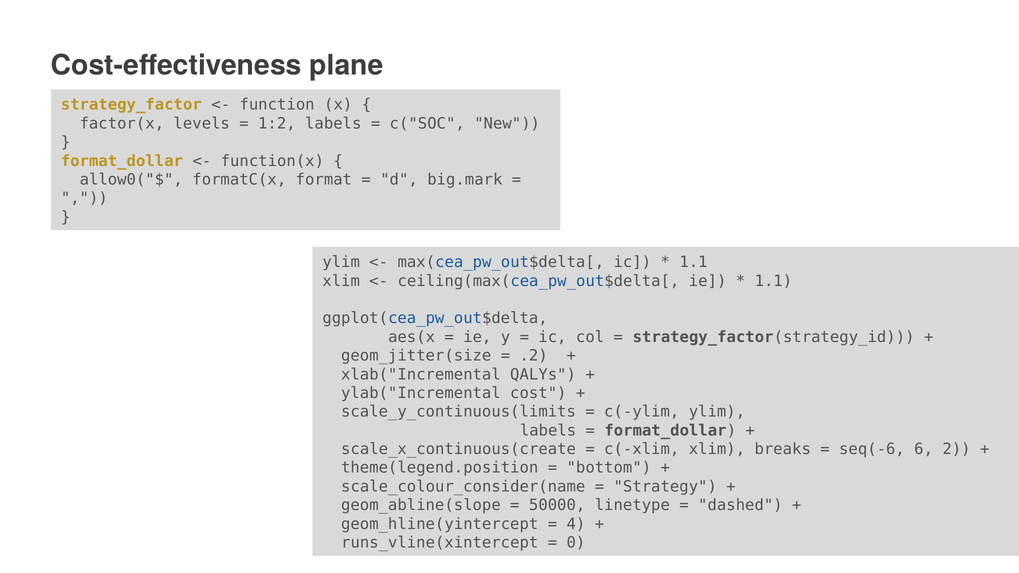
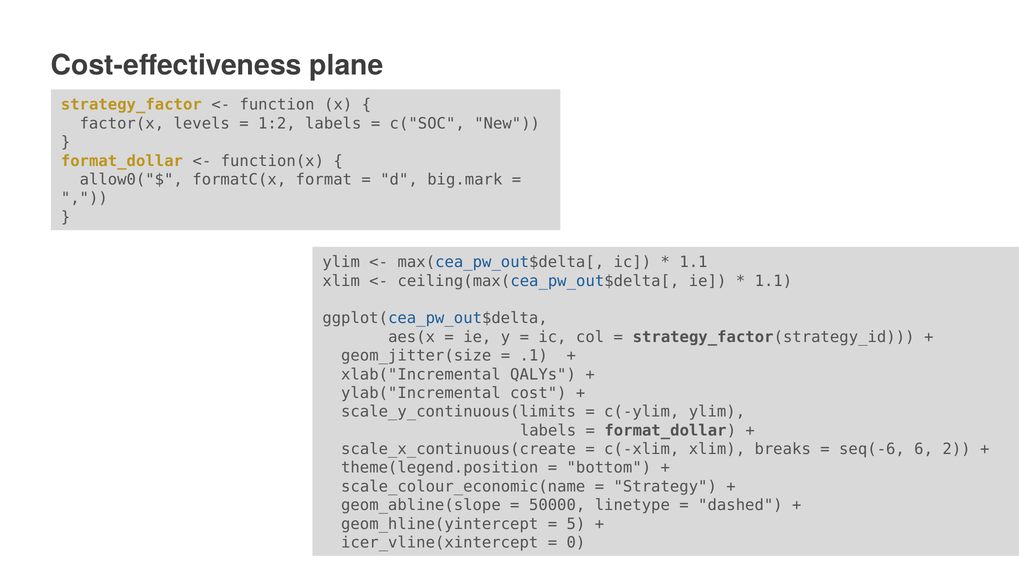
.2: .2 -> .1 (534, 356)
scale_colour_consider(name: scale_colour_consider(name -> scale_colour_economic(name (463, 487)
4: 4 -> 5 (576, 524)
runs_vline(xintercept: runs_vline(xintercept -> icer_vline(xintercept (440, 543)
